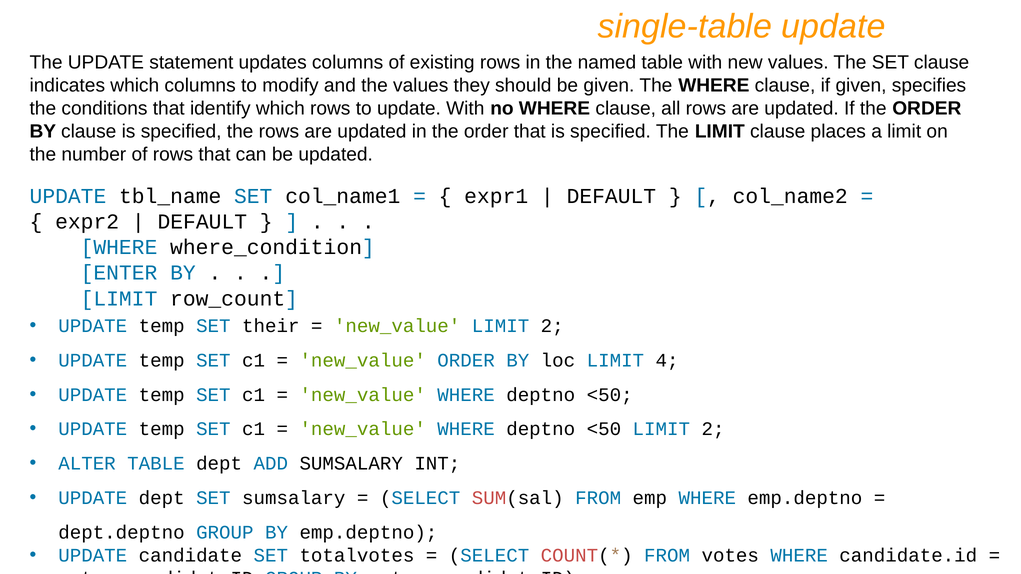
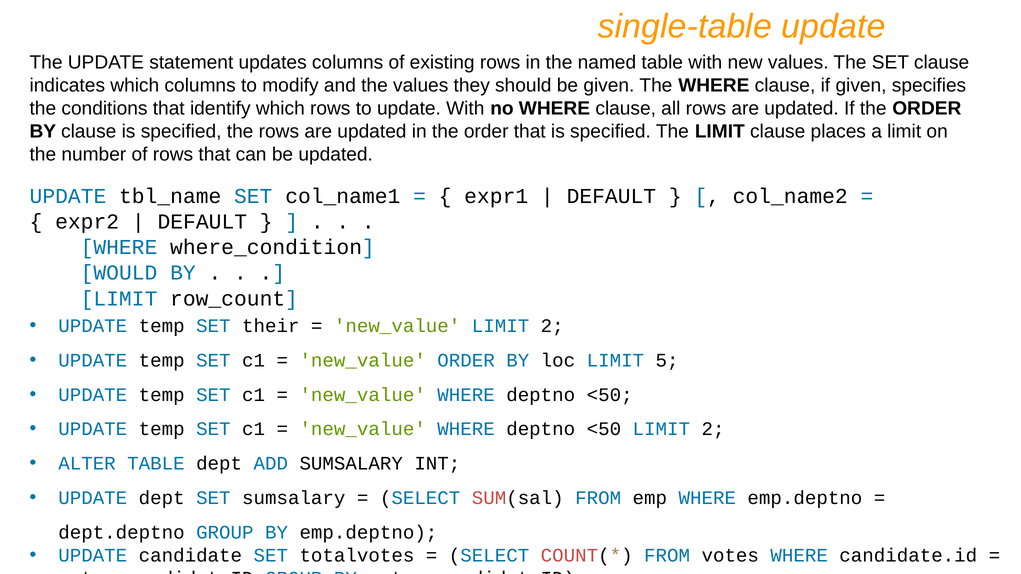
ENTER: ENTER -> WOULD (119, 273)
4: 4 -> 5 (667, 360)
